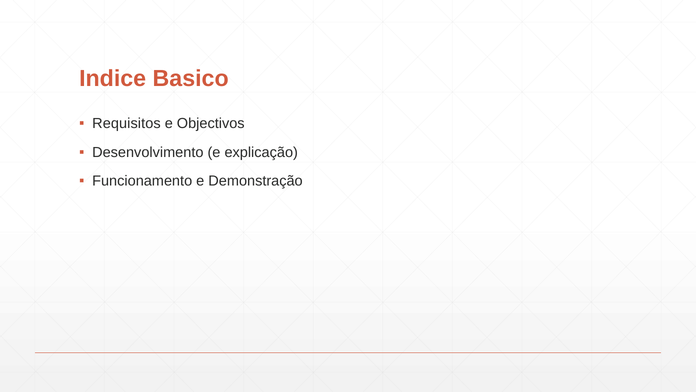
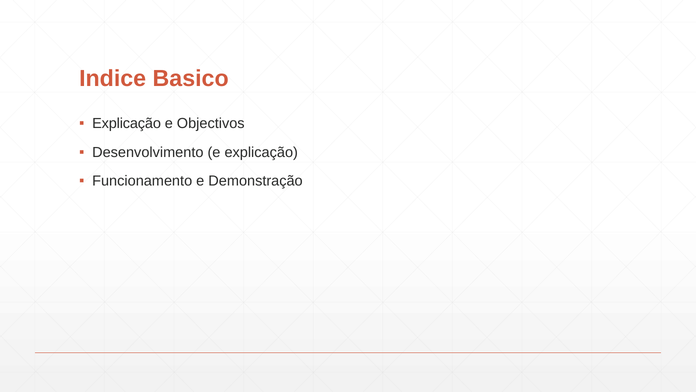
Requisitos: Requisitos -> Explicação (127, 123)
